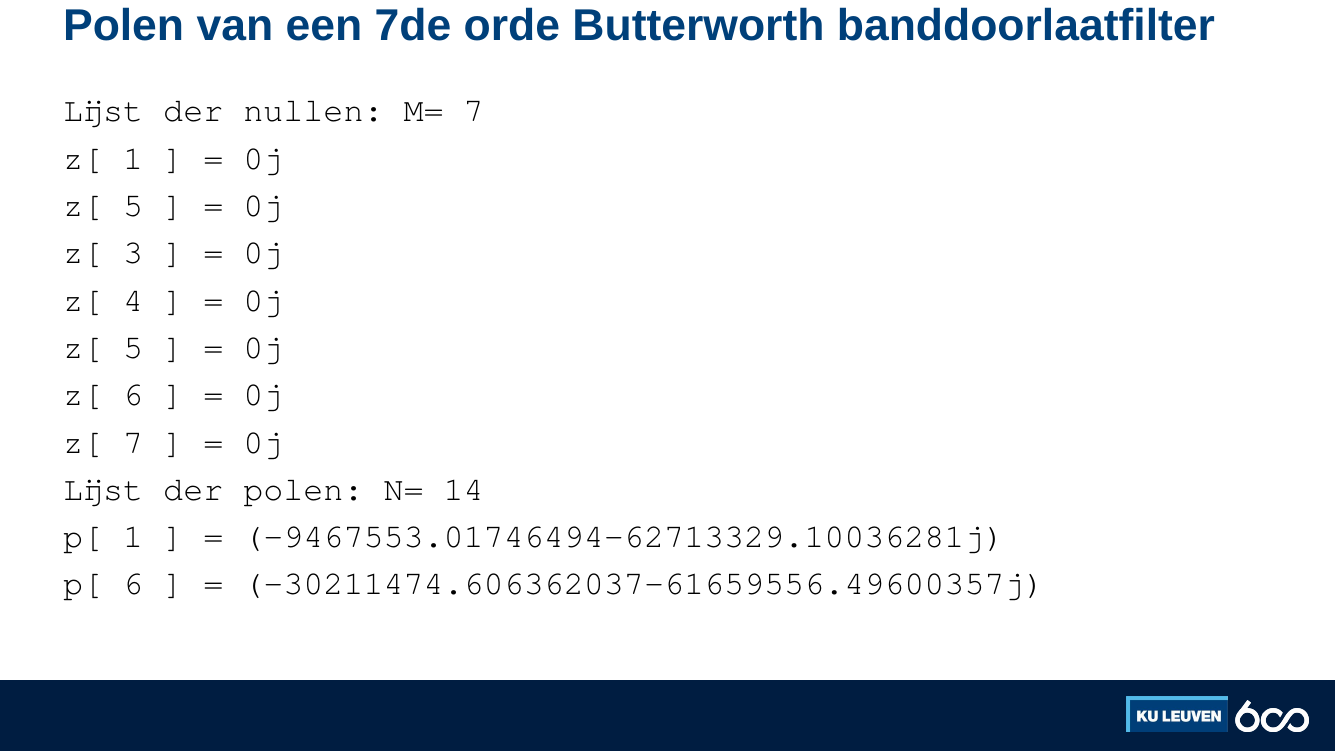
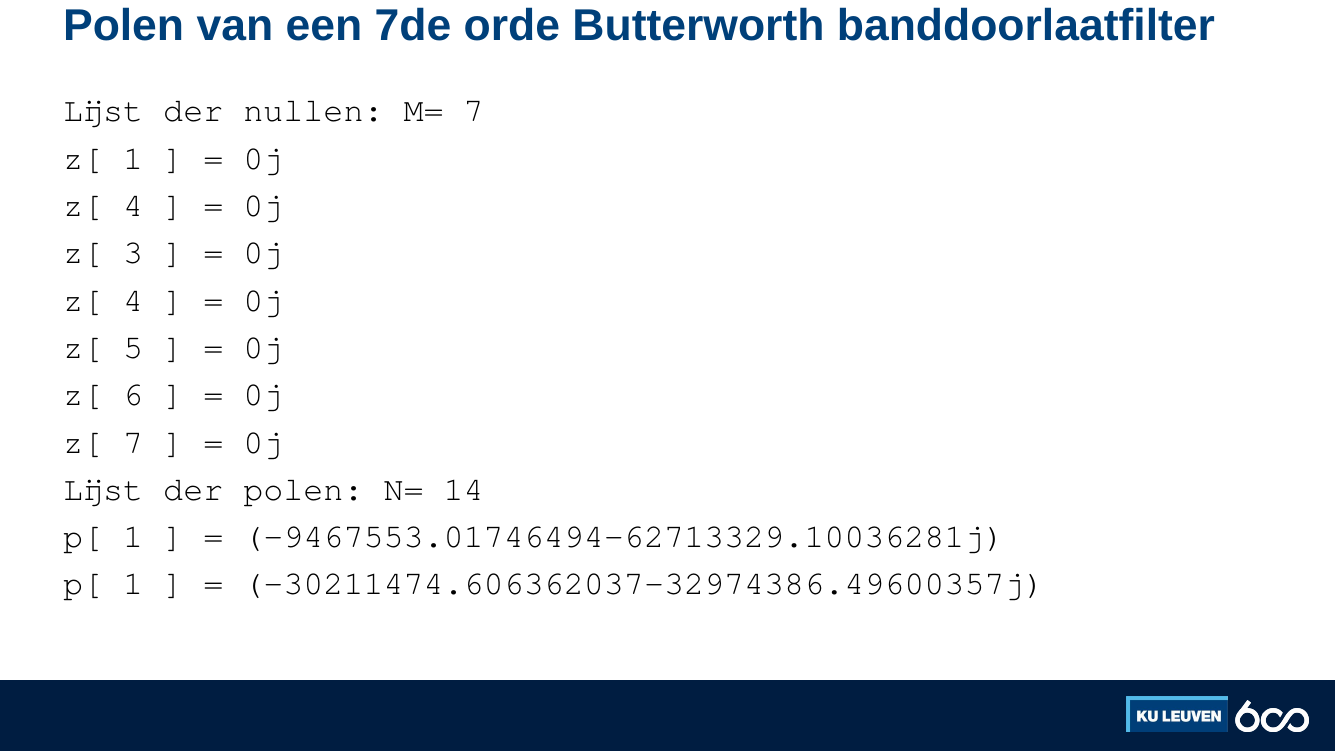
5: 5 -> 4 (133, 205)
6: 6 -> 1 (133, 584)
-30211474.606362037-61659556.49600357j: -30211474.606362037-61659556.49600357j -> -30211474.606362037-32974386.49600357j (644, 584)
